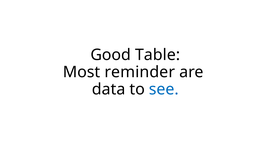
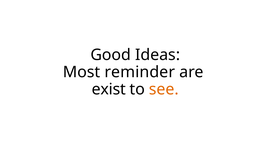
Table: Table -> Ideas (158, 55)
data: data -> exist (109, 89)
see colour: blue -> orange (164, 89)
